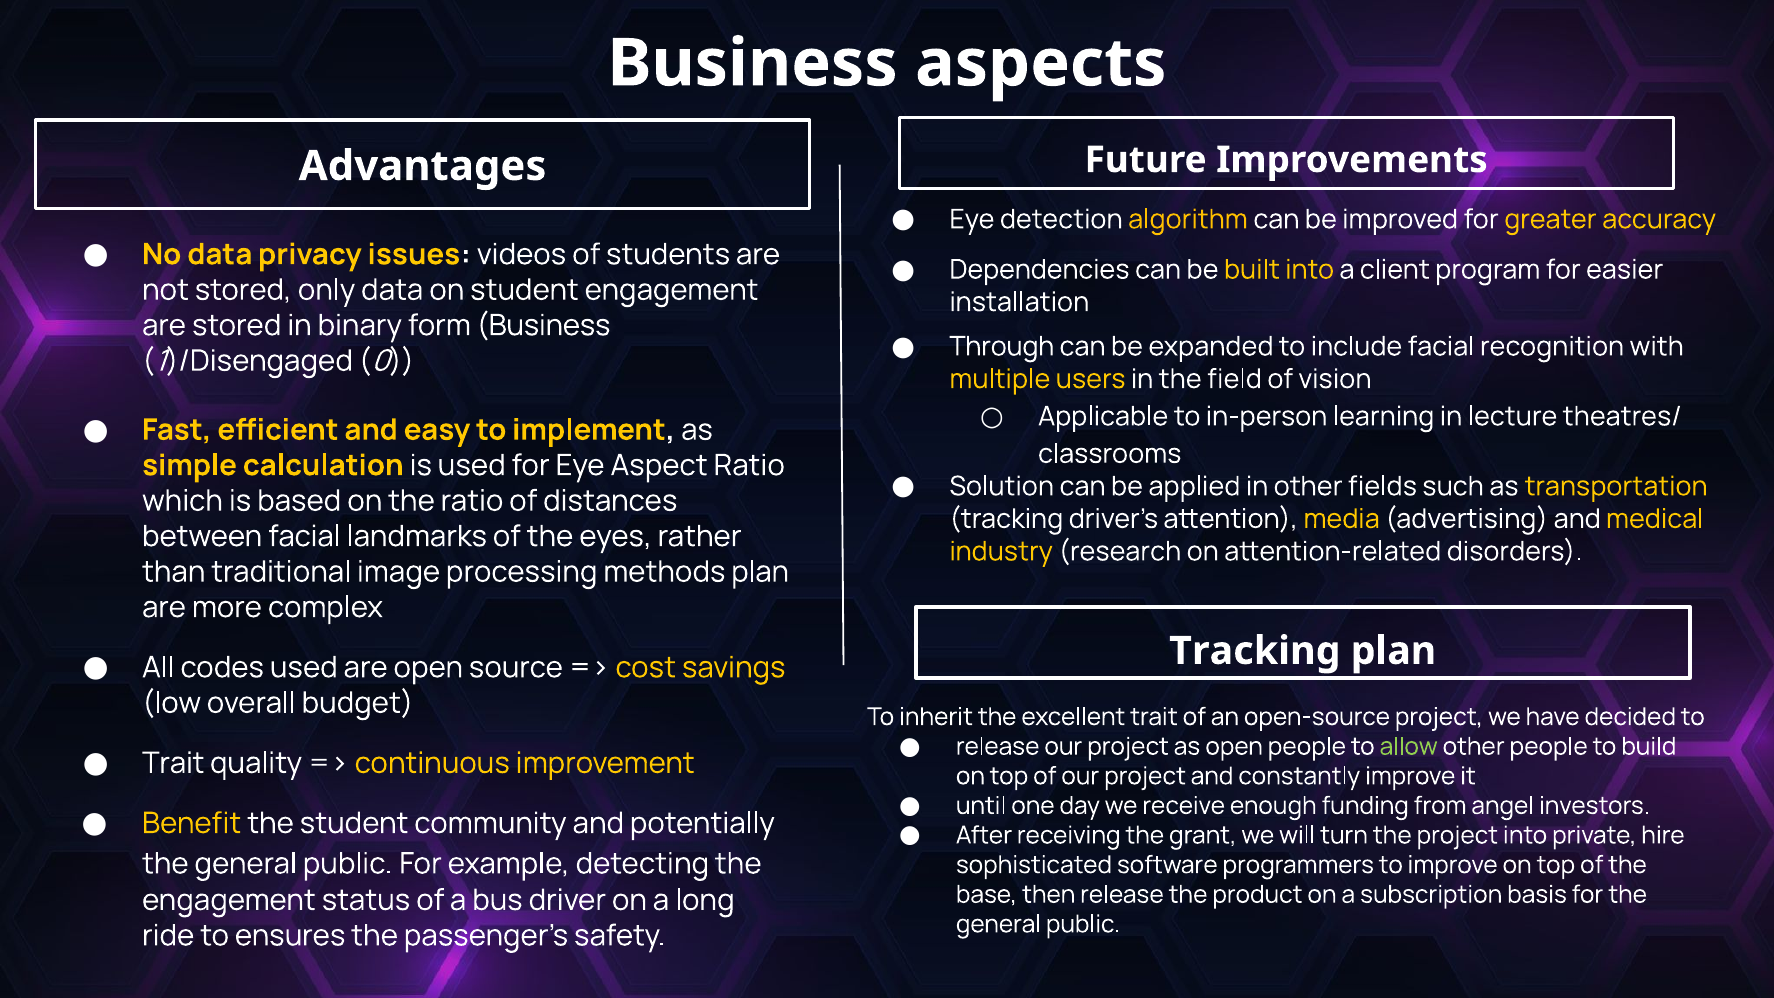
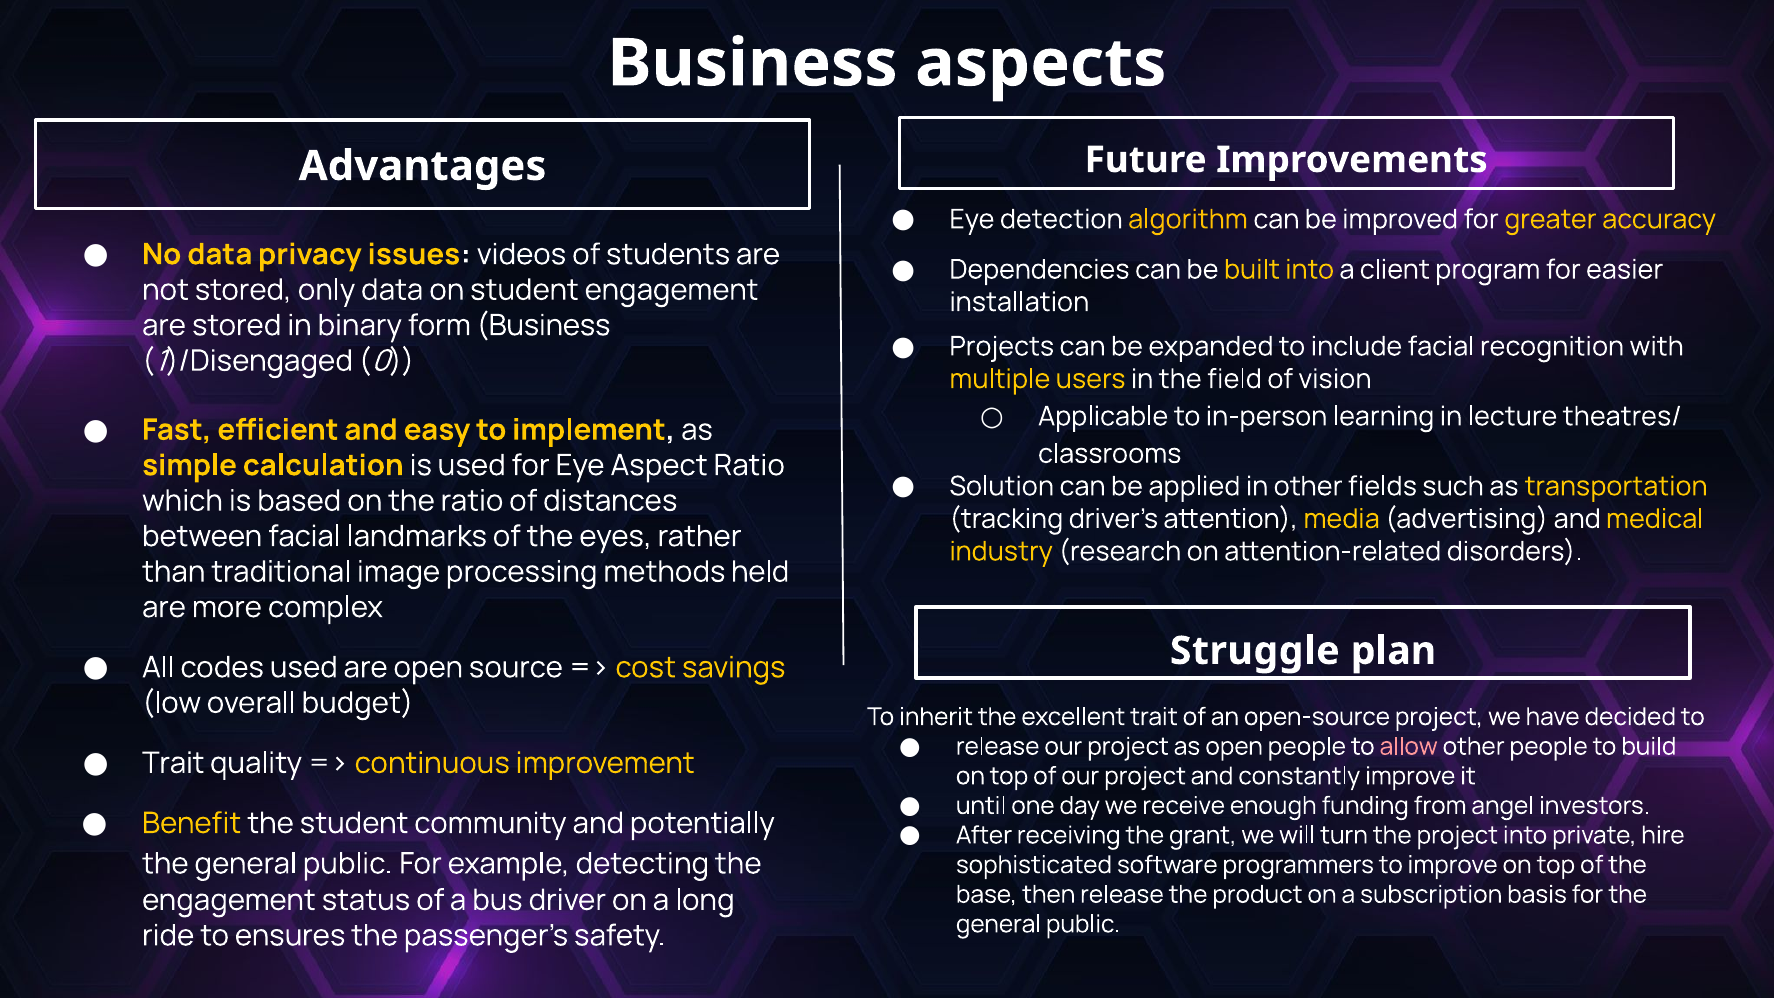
Through: Through -> Projects (1002, 346)
methods plan: plan -> held (760, 572)
Tracking: Tracking -> Struggle (1255, 651)
allow colour: light green -> pink (1409, 746)
